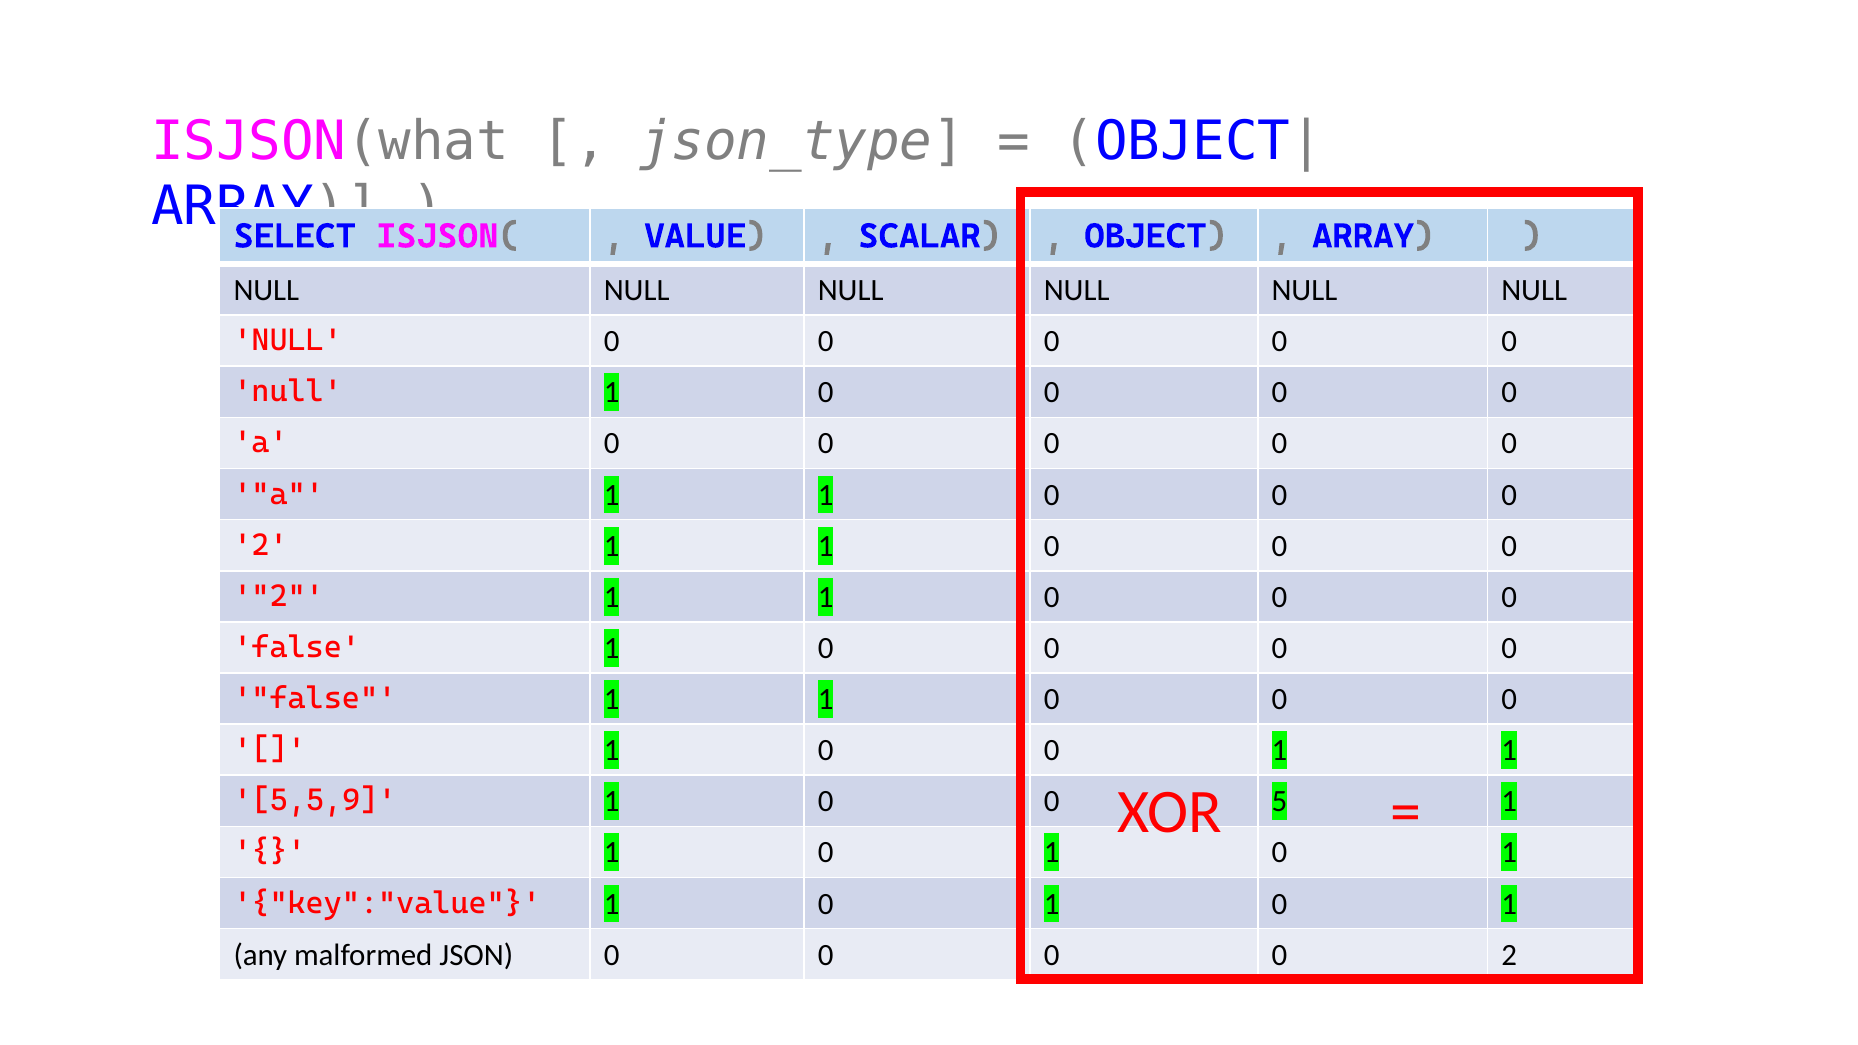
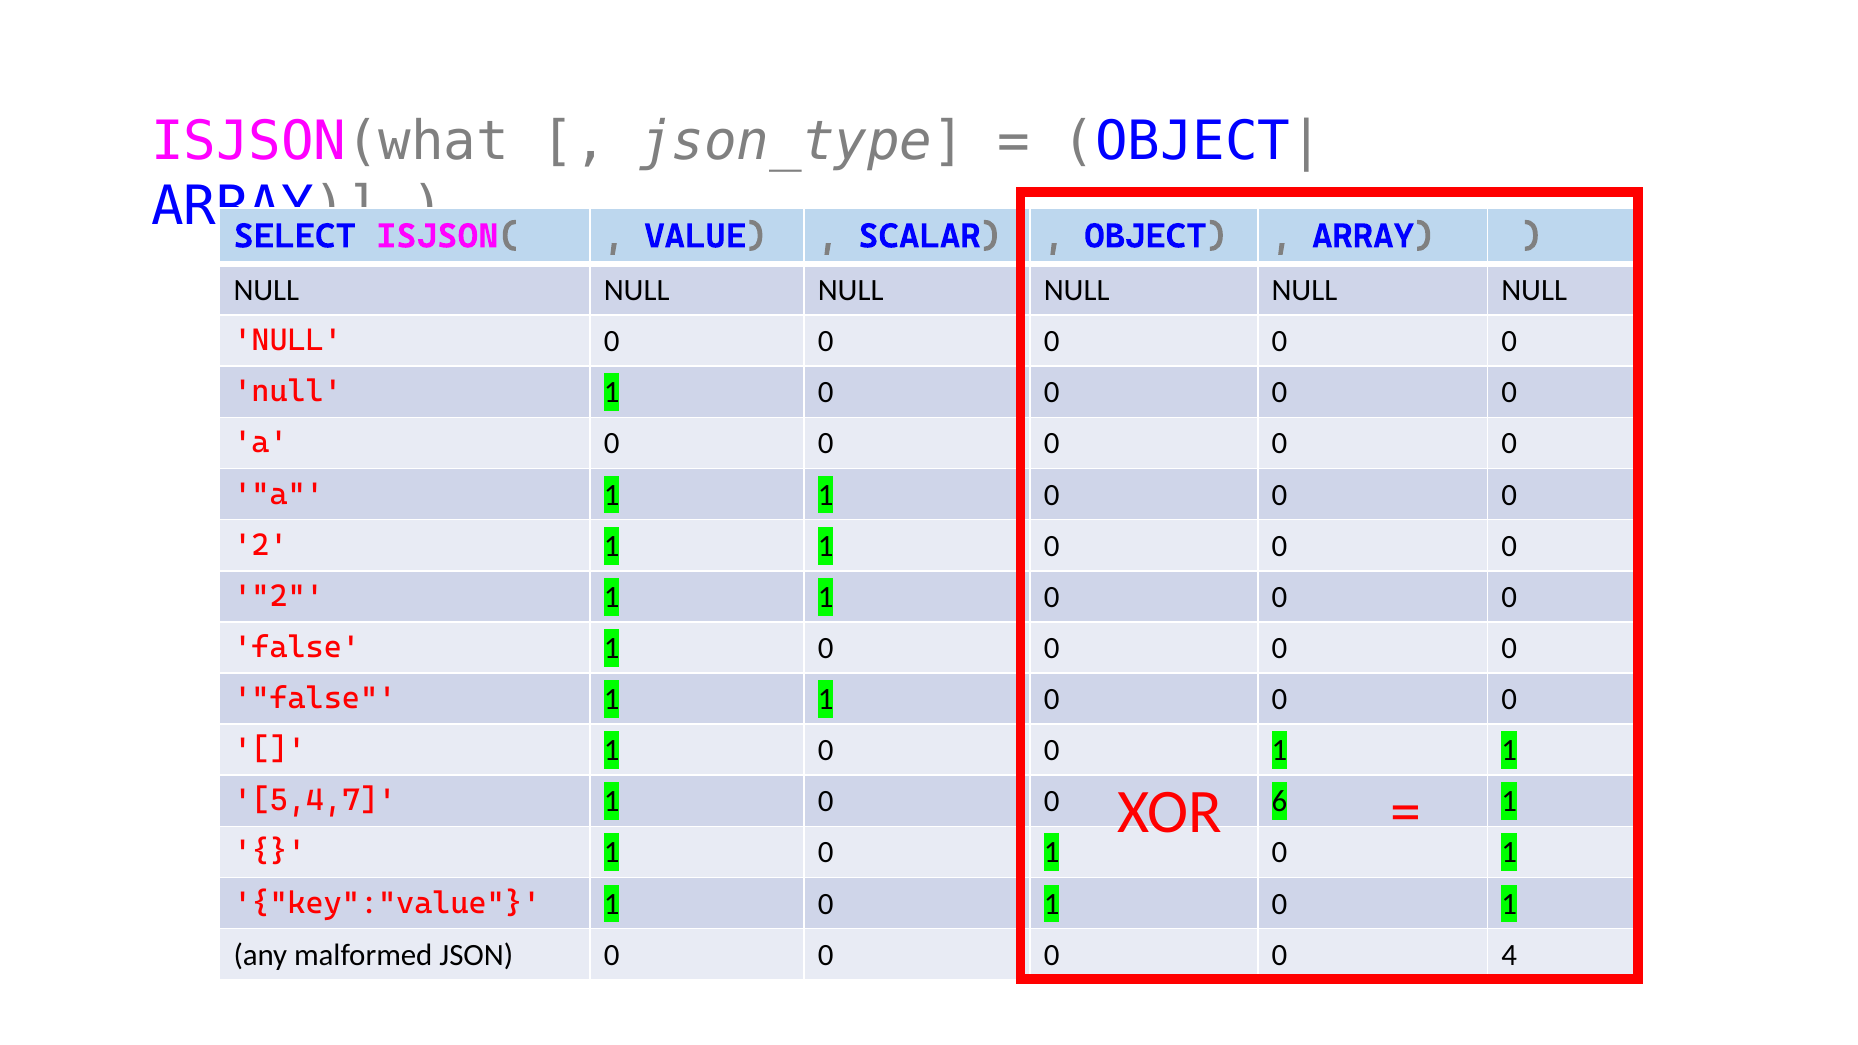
5,5,9: 5,5,9 -> 5,4,7 (315, 801)
5: 5 -> 6 (1280, 802)
2: 2 -> 4 (1509, 955)
